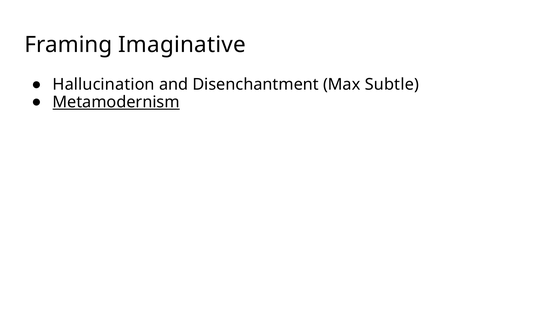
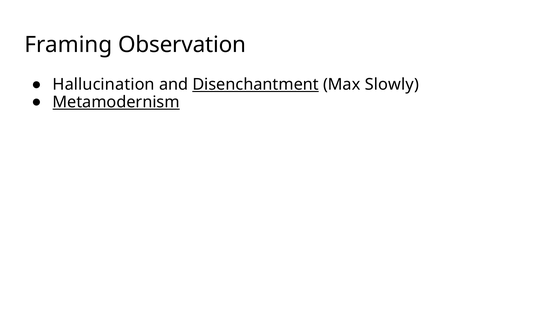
Imaginative: Imaginative -> Observation (182, 45)
Disenchantment underline: none -> present (256, 85)
Subtle: Subtle -> Slowly (392, 85)
